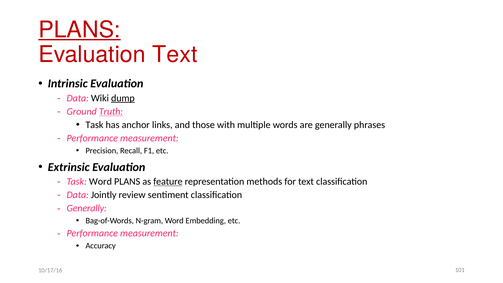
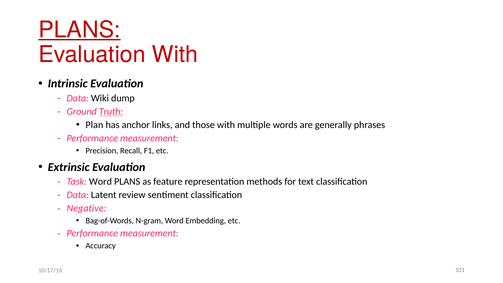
Evaluation Text: Text -> With (175, 55)
dump underline: present -> none (123, 98)
Task: Task -> Plan (94, 125)
feature underline: present -> none (168, 182)
Jointly: Jointly -> Latent (104, 195)
Generally: Generally -> Negative (87, 208)
